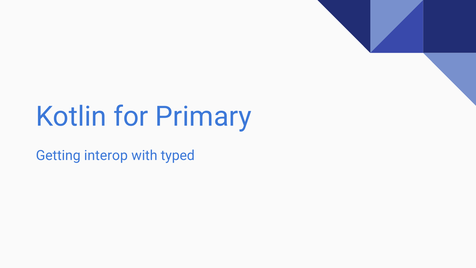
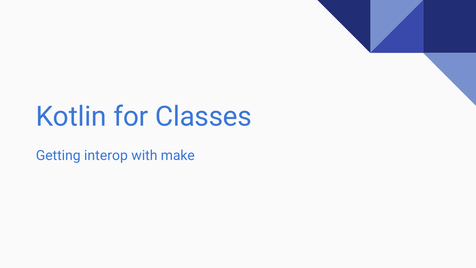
Primary: Primary -> Classes (204, 117)
typed: typed -> make (178, 155)
